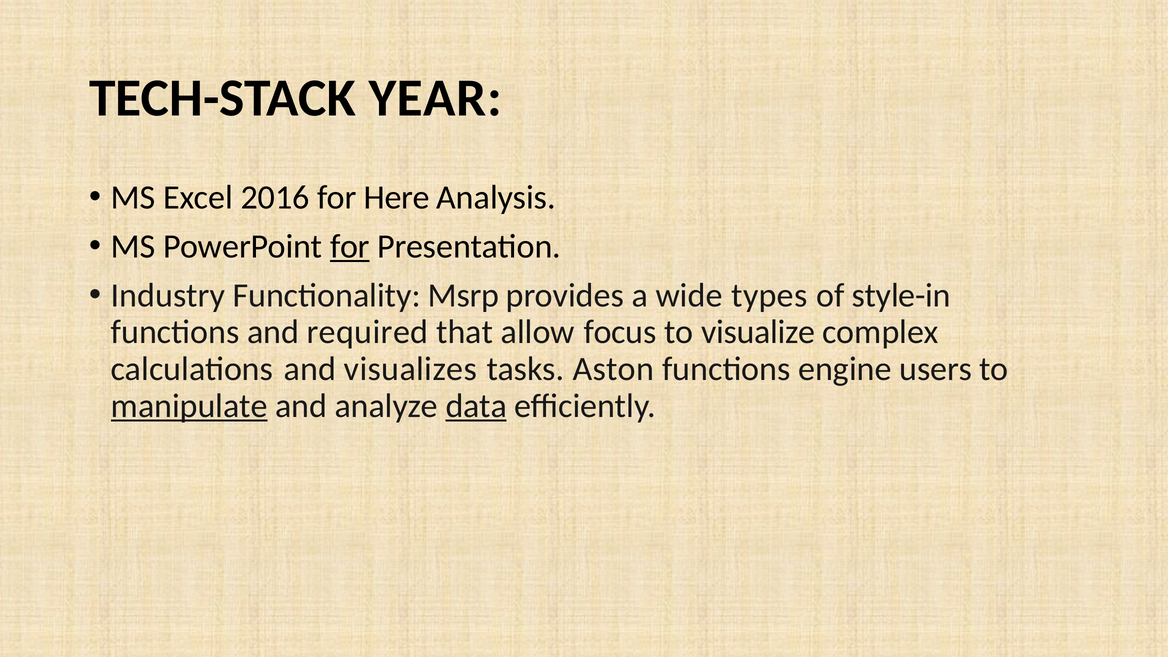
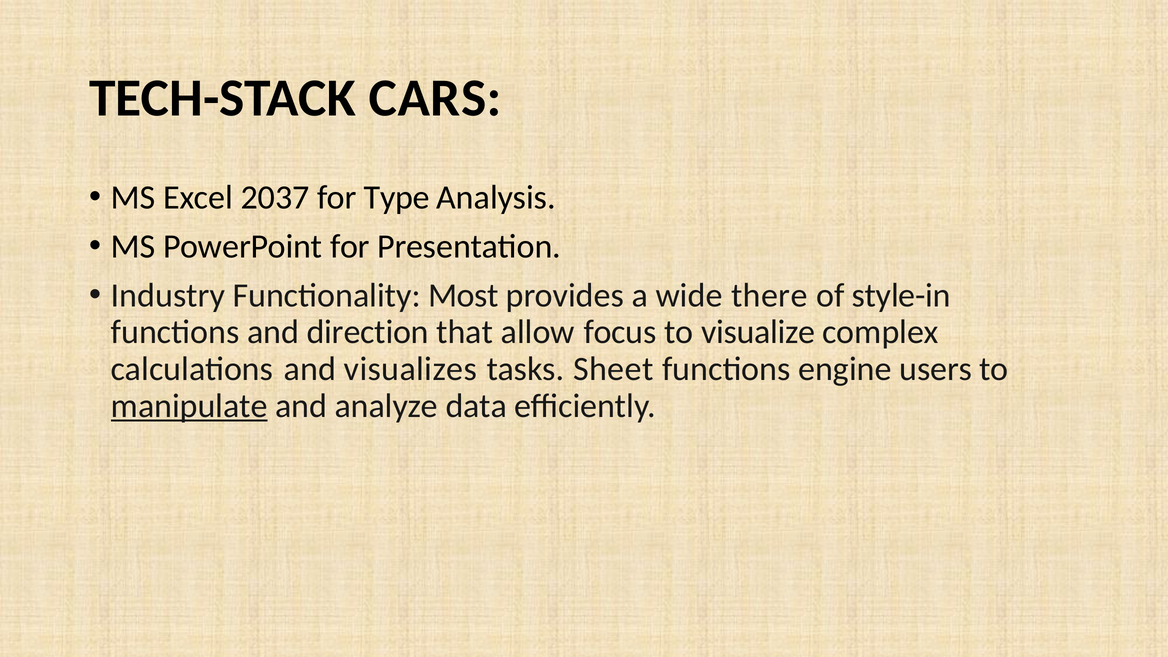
YEAR: YEAR -> CARS (435, 98)
2016: 2016 -> 2037 (275, 197)
Here: Here -> Type (397, 197)
for underline: present -> none (350, 246)
Msrp: Msrp -> Most (463, 295)
types: types -> there (769, 295)
required: required -> direction (368, 332)
Aston: Aston -> Sheet (613, 369)
data underline: present -> none (476, 406)
